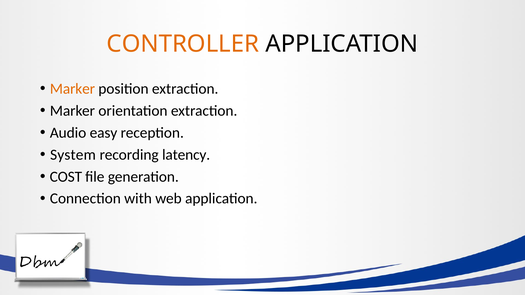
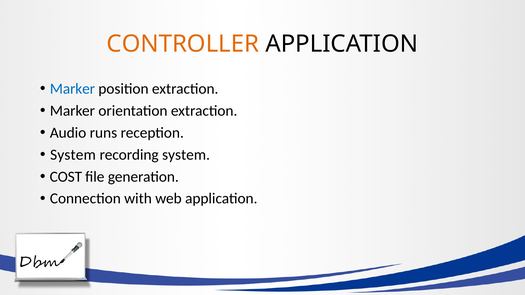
Marker colour: orange -> blue (72, 89)
easy: easy -> runs (103, 133)
recording latency: latency -> system (186, 155)
